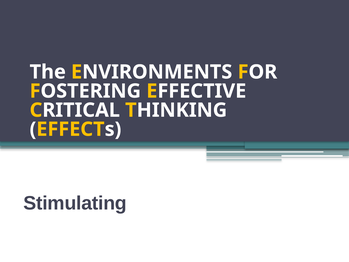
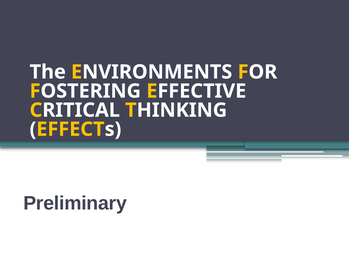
Stimulating: Stimulating -> Preliminary (75, 203)
